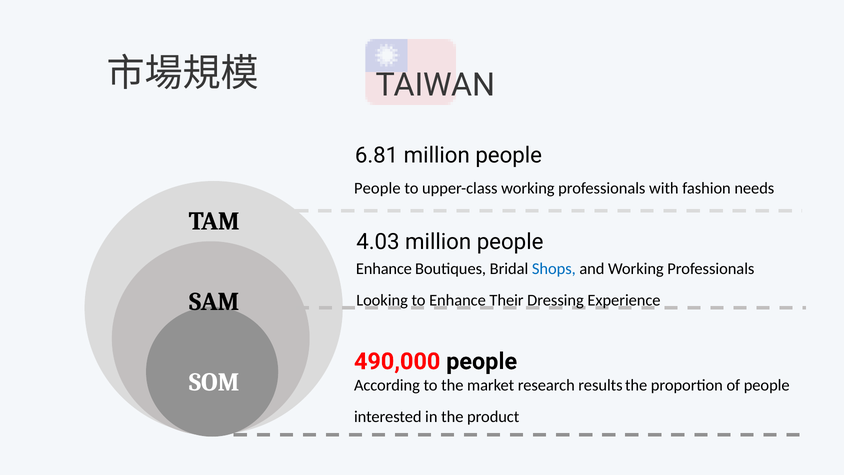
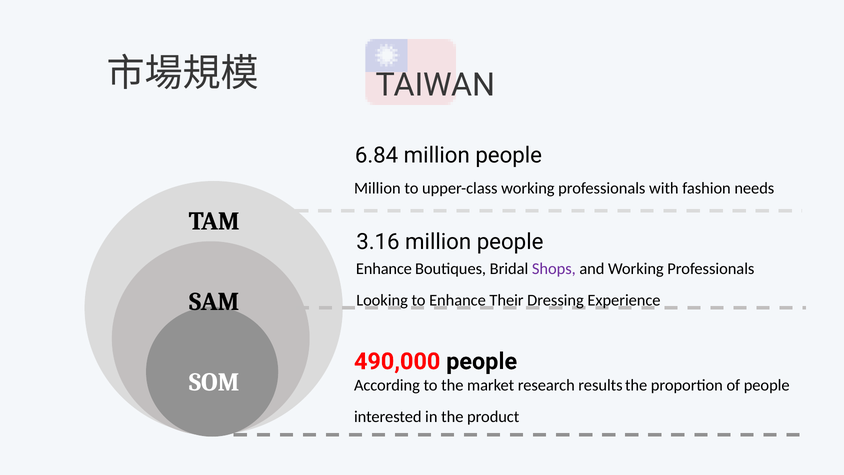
6.81: 6.81 -> 6.84 (377, 155)
People: People -> Million (377, 188)
4.03: 4.03 -> 3.16 (378, 242)
Shops colour: blue -> purple (554, 269)
